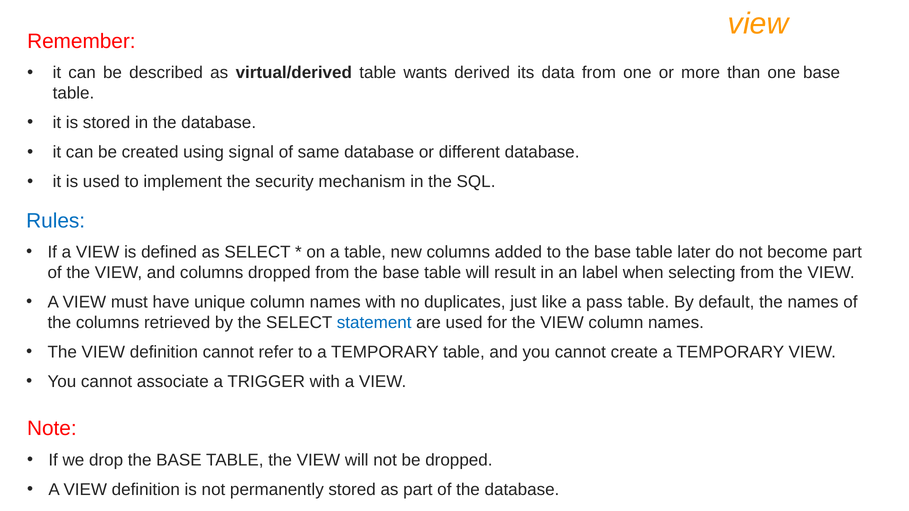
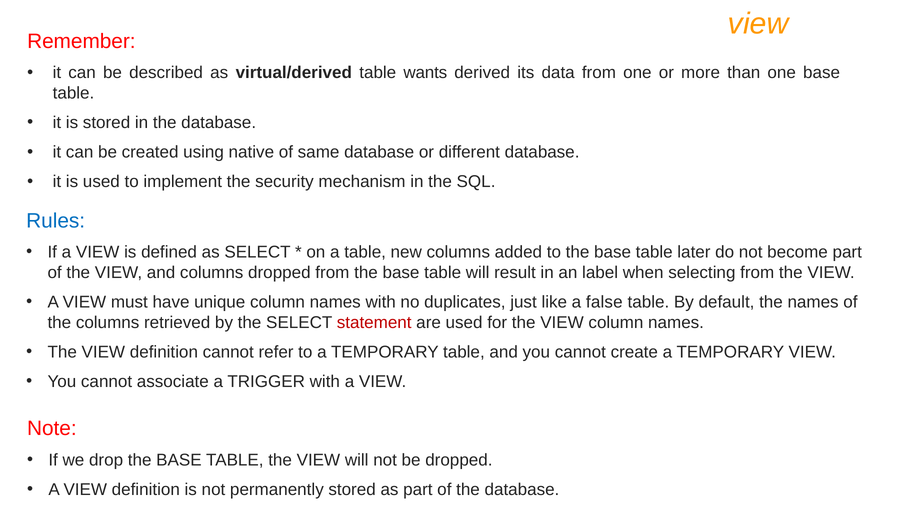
signal: signal -> native (251, 152)
pass: pass -> false (604, 302)
statement colour: blue -> red (374, 323)
